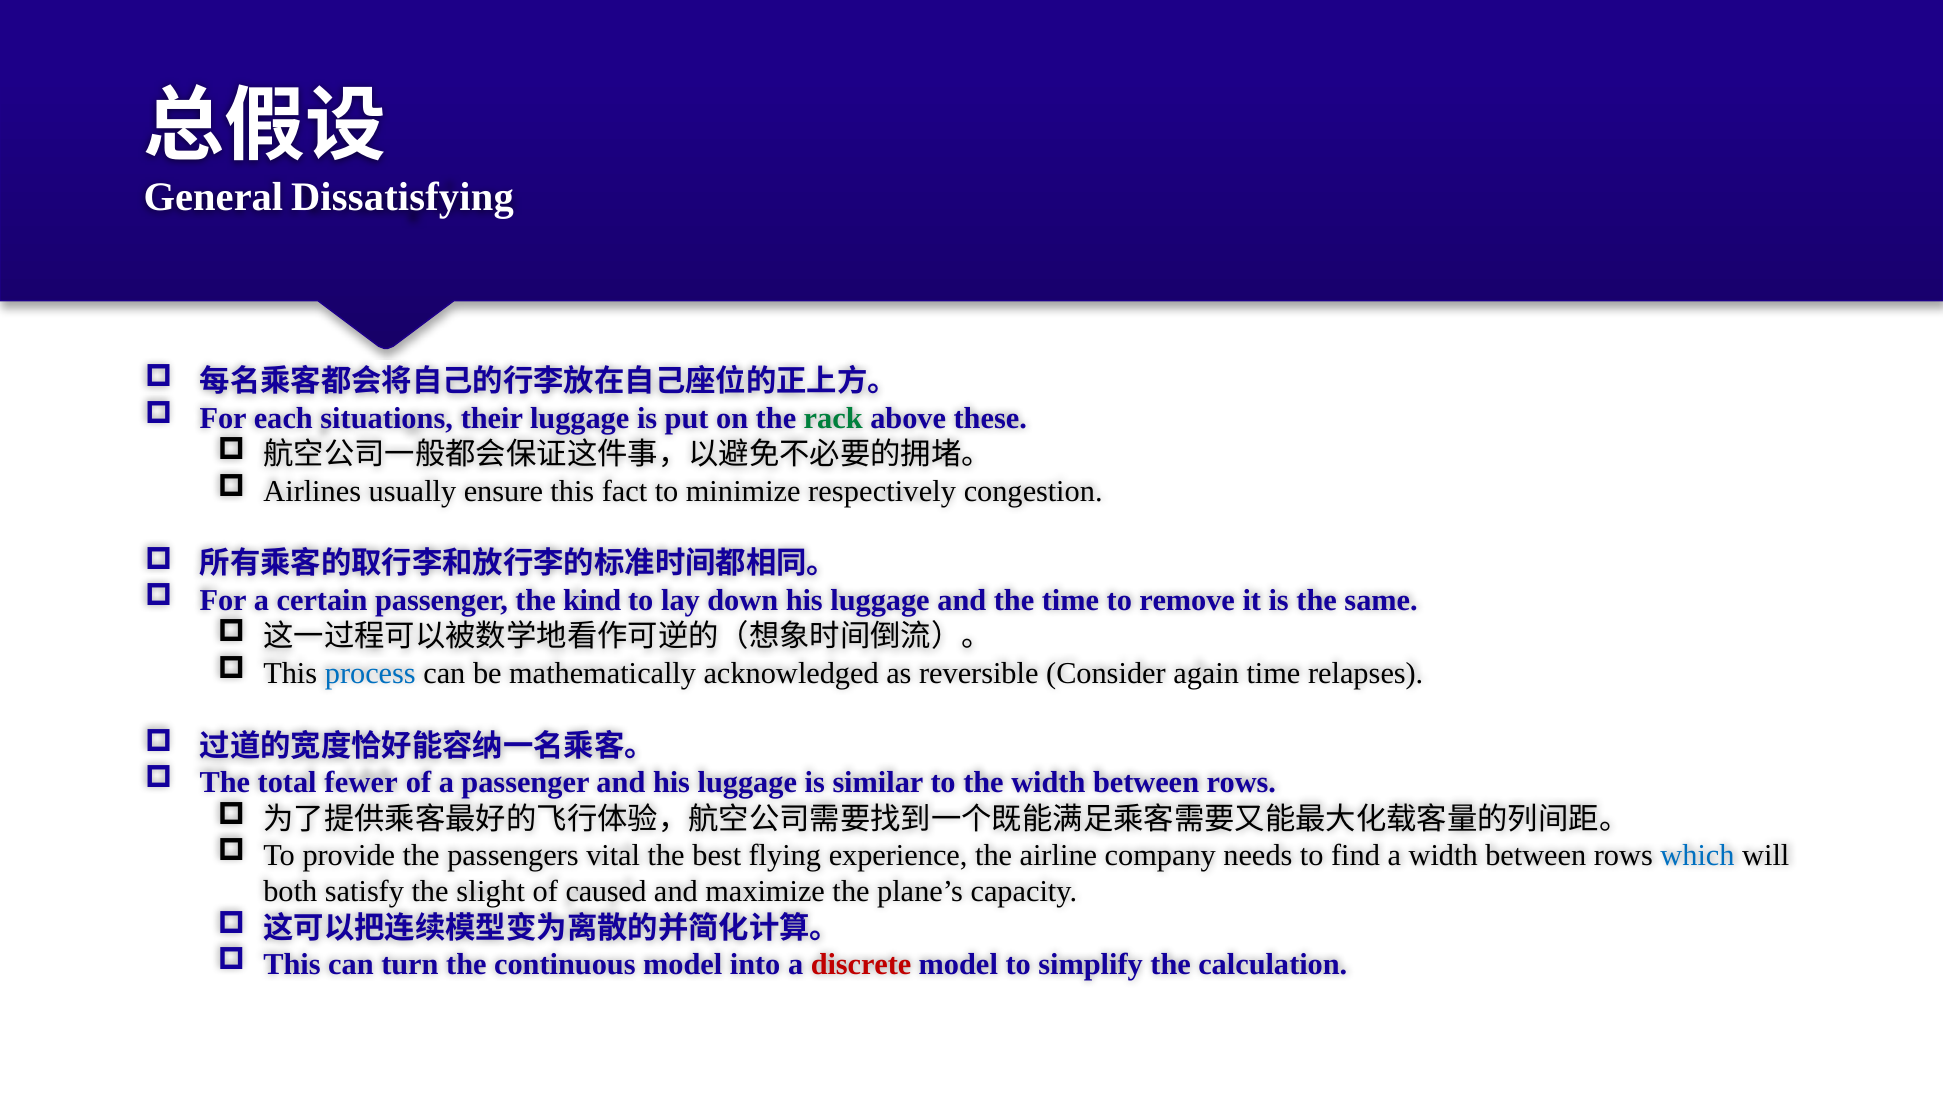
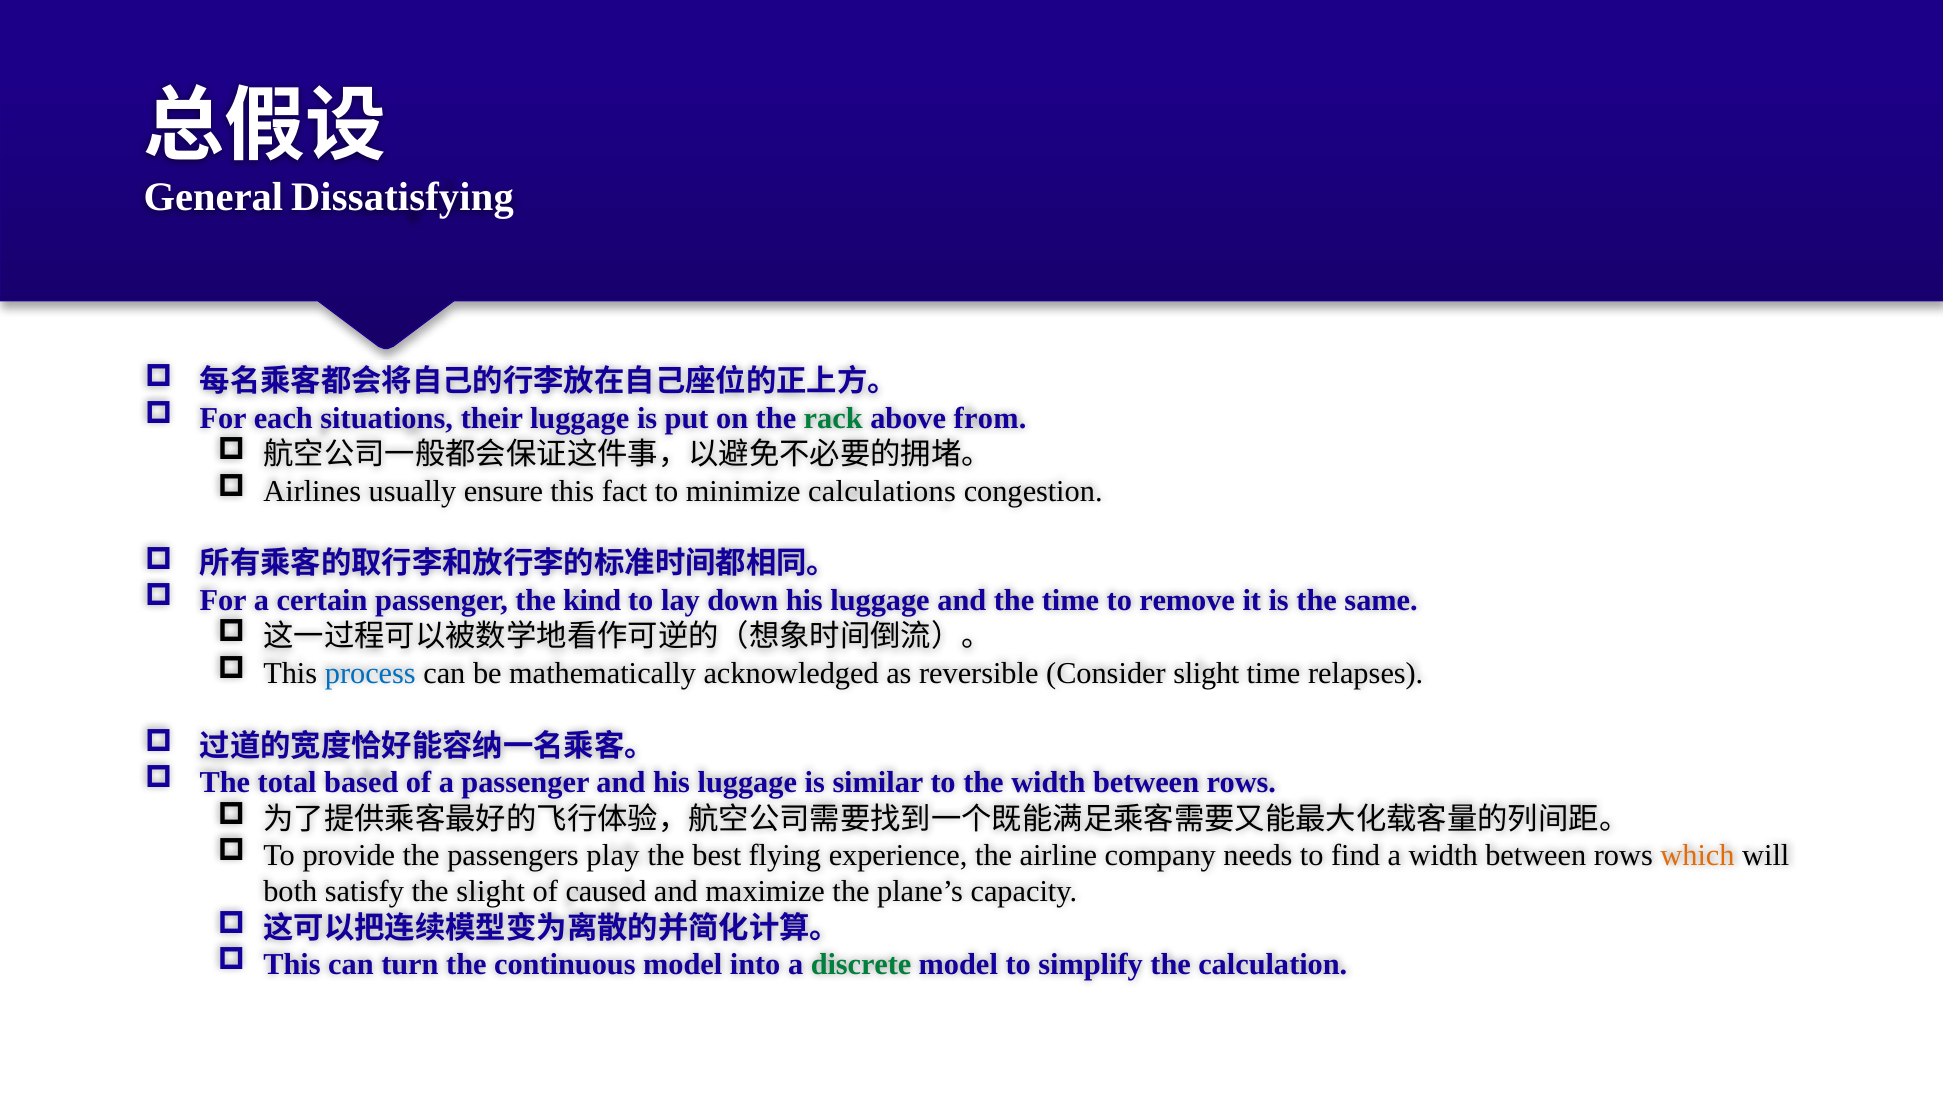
these: these -> from (990, 418)
respectively: respectively -> calculations (882, 491)
Consider again: again -> slight (1206, 673)
fewer: fewer -> based (361, 783)
vital: vital -> play (613, 855)
which colour: blue -> orange (1698, 855)
discrete colour: red -> green (861, 965)
